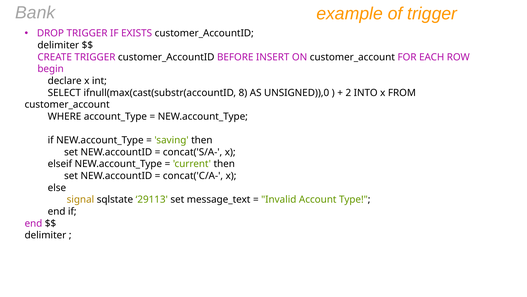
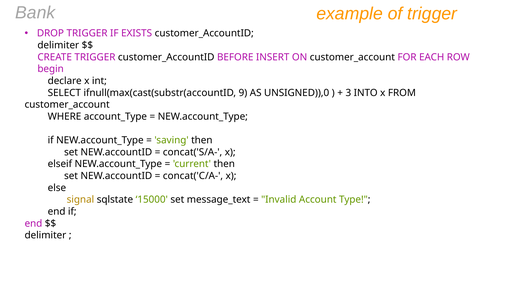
8: 8 -> 9 (243, 93)
2: 2 -> 3 (348, 93)
29113: 29113 -> 15000 (152, 199)
